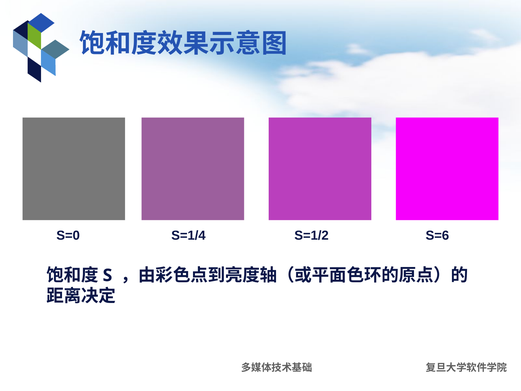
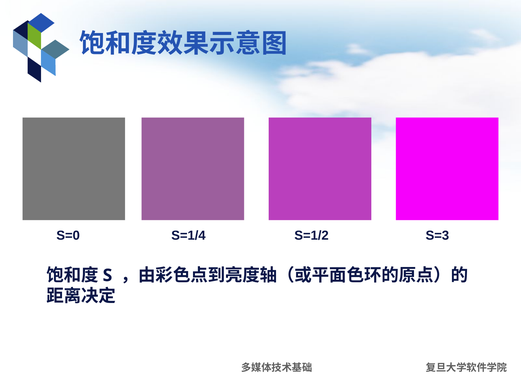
S=6: S=6 -> S=3 (437, 235)
